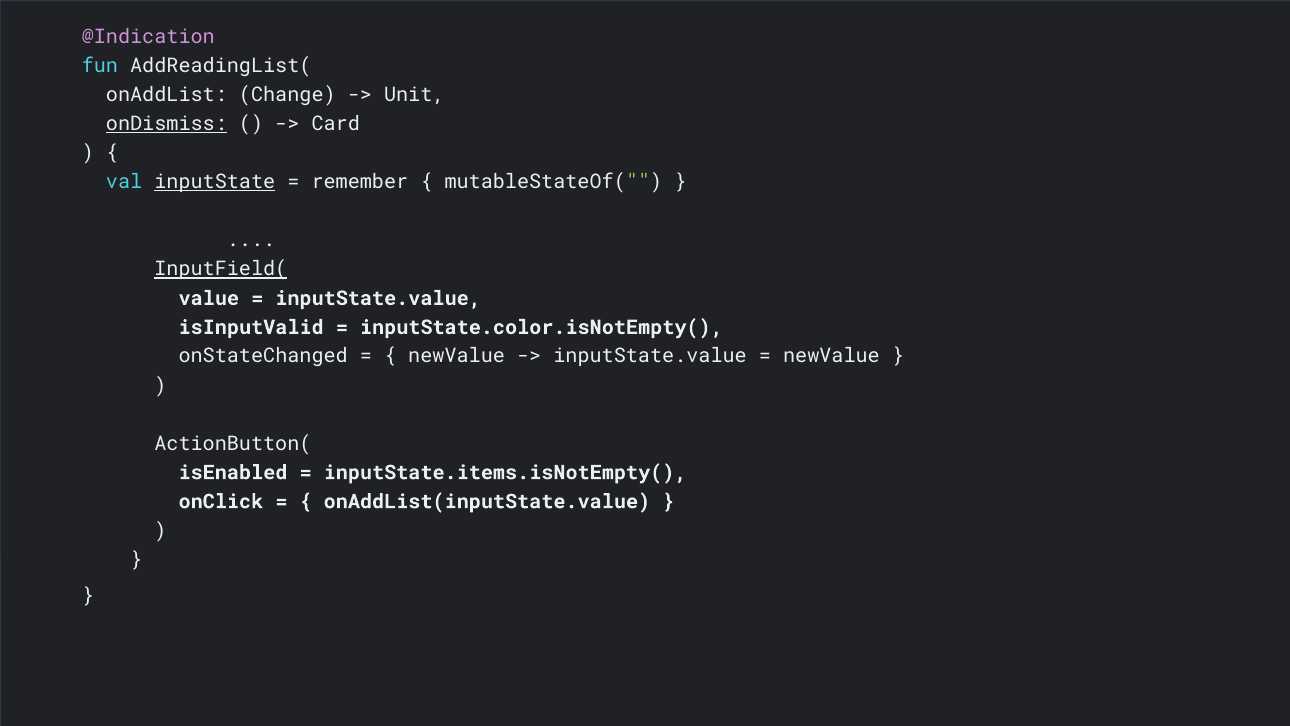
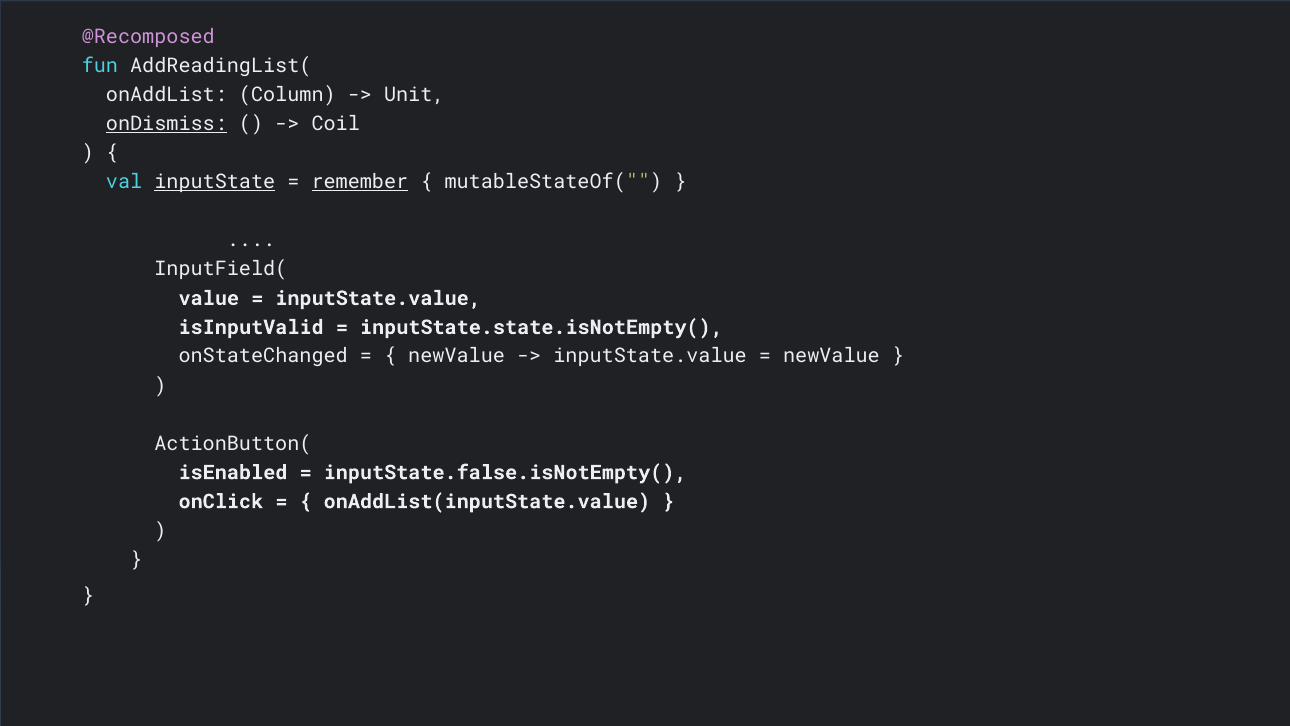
@Indication: @Indication -> @Recomposed (148, 37)
Change: Change -> Column (287, 95)
Card: Card -> Coil (336, 124)
remember underline: none -> present (360, 182)
InputField( underline: present -> none (221, 269)
inputState.color.isNotEmpty(: inputState.color.isNotEmpty( -> inputState.state.isNotEmpty( (541, 327)
inputState.items.isNotEmpty(: inputState.items.isNotEmpty( -> inputState.false.isNotEmpty( (505, 472)
